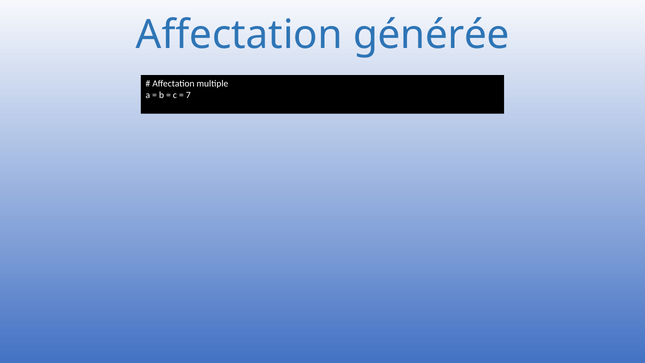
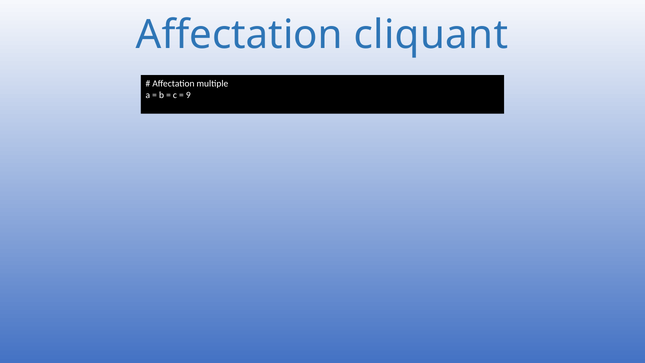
générée: générée -> cliquant (431, 35)
7: 7 -> 9 (188, 95)
